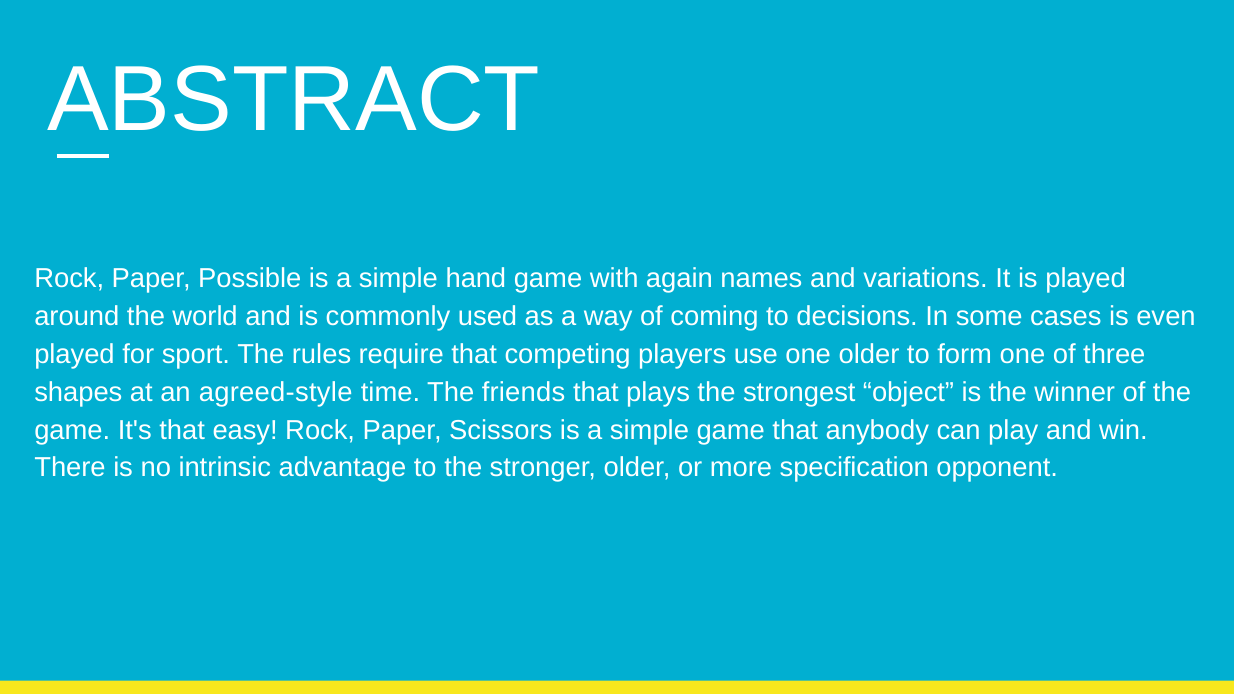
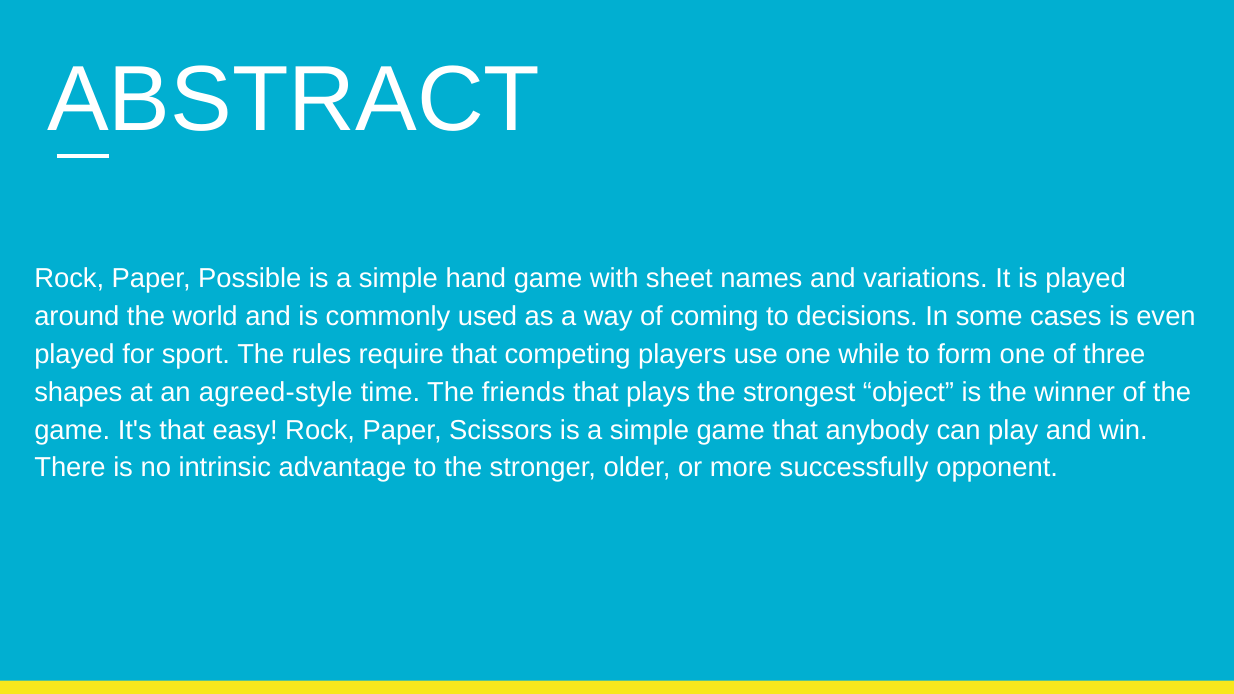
again: again -> sheet (679, 279)
one older: older -> while (869, 355)
specification: specification -> successfully (854, 468)
